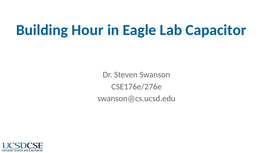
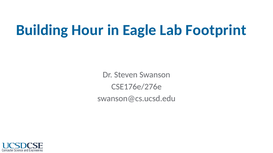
Capacitor: Capacitor -> Footprint (216, 30)
